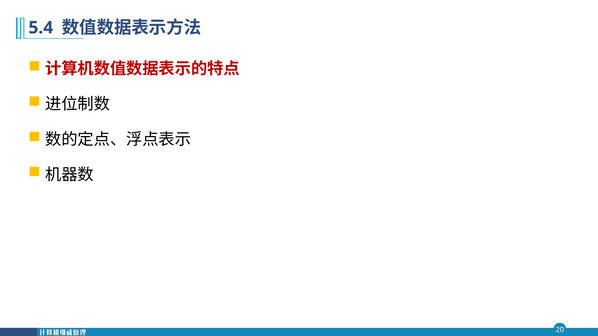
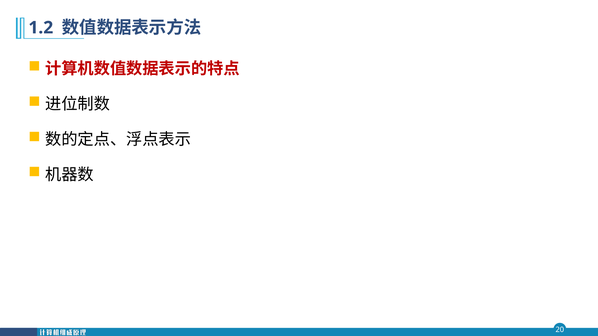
5.4: 5.4 -> 1.2 (41, 28)
